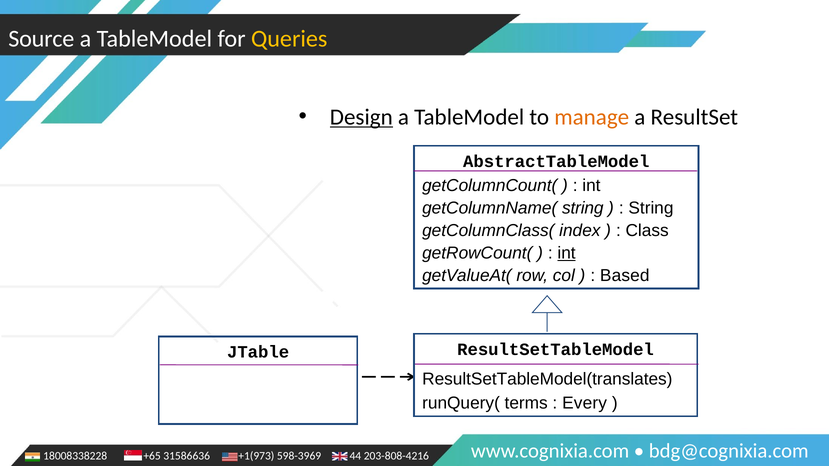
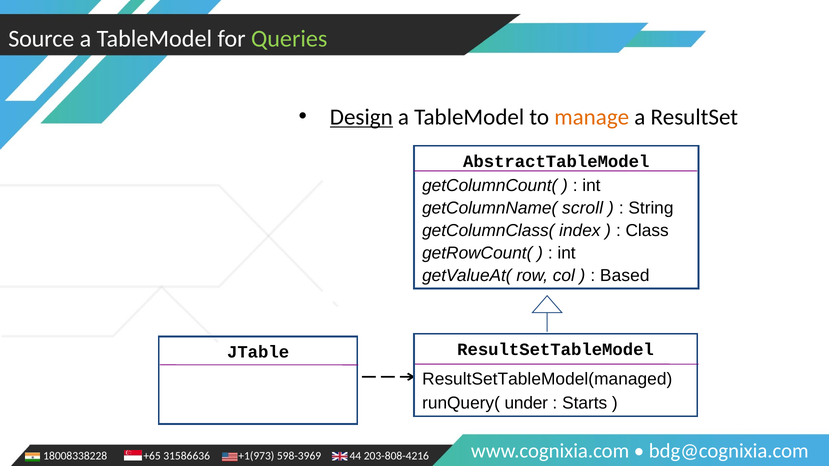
Queries colour: yellow -> light green (289, 39)
getColumnName( string: string -> scroll (583, 208)
int underline: present -> none (567, 253)
ResultSetTableModel(translates: ResultSetTableModel(translates -> ResultSetTableModel(managed (547, 379)
terms: terms -> under (526, 403)
Every: Every -> Starts (585, 403)
